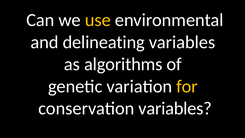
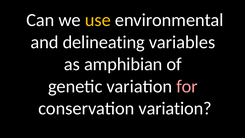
algorithms: algorithms -> amphibian (123, 64)
for colour: yellow -> pink (187, 86)
conservation variables: variables -> variation (175, 108)
